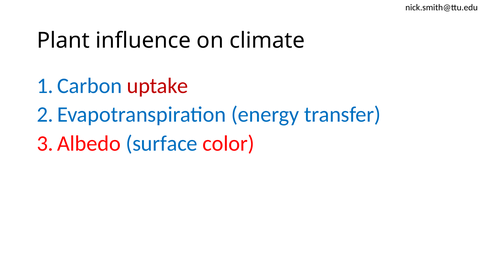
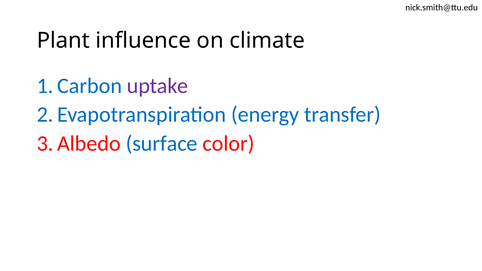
uptake colour: red -> purple (158, 86)
